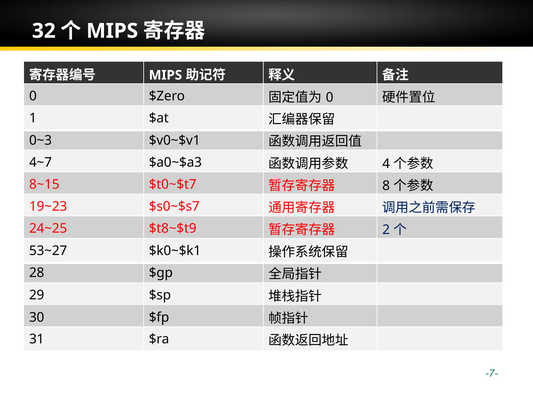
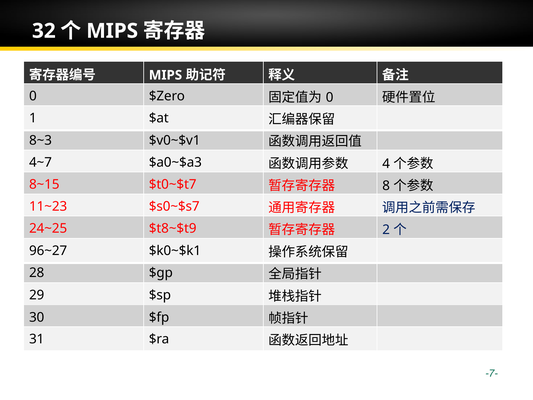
0~3: 0~3 -> 8~3 (41, 140)
19~23: 19~23 -> 11~23 (48, 206)
53~27: 53~27 -> 96~27 (48, 251)
